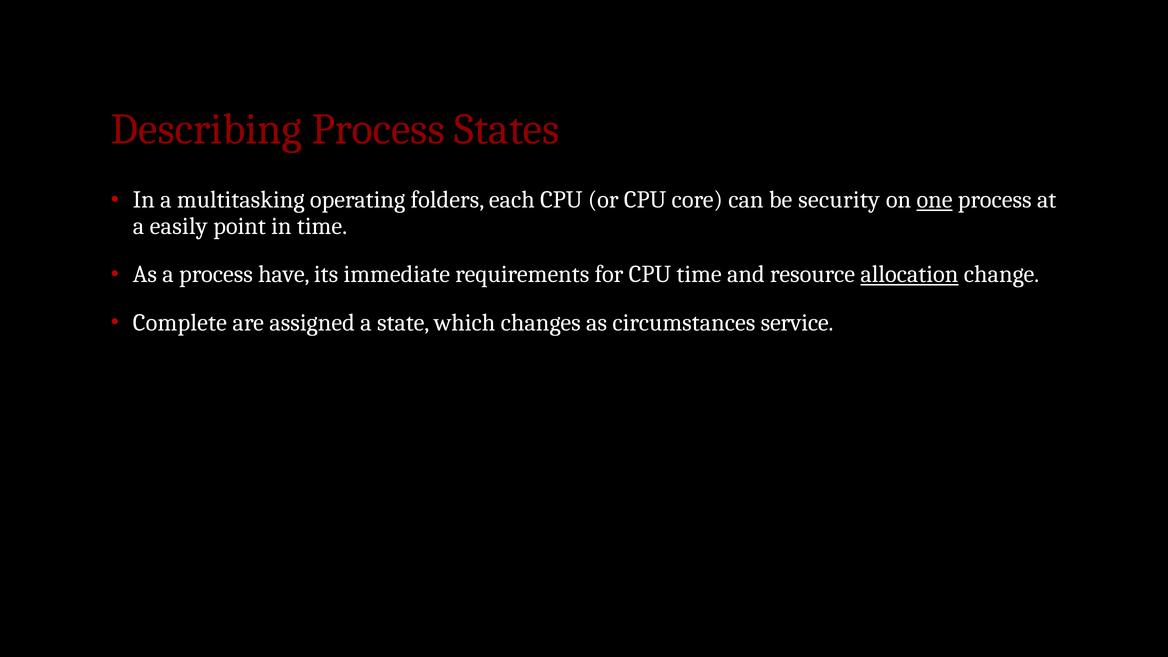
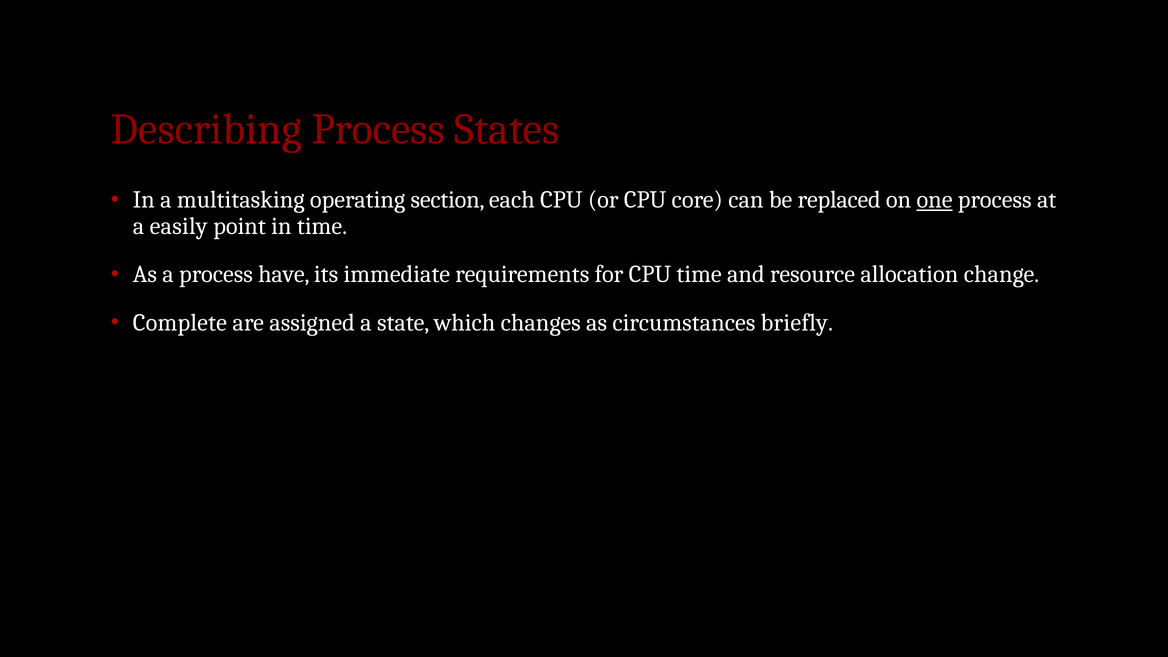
folders: folders -> section (448, 200)
security: security -> replaced (839, 200)
allocation underline: present -> none (909, 274)
service: service -> briefly (797, 323)
